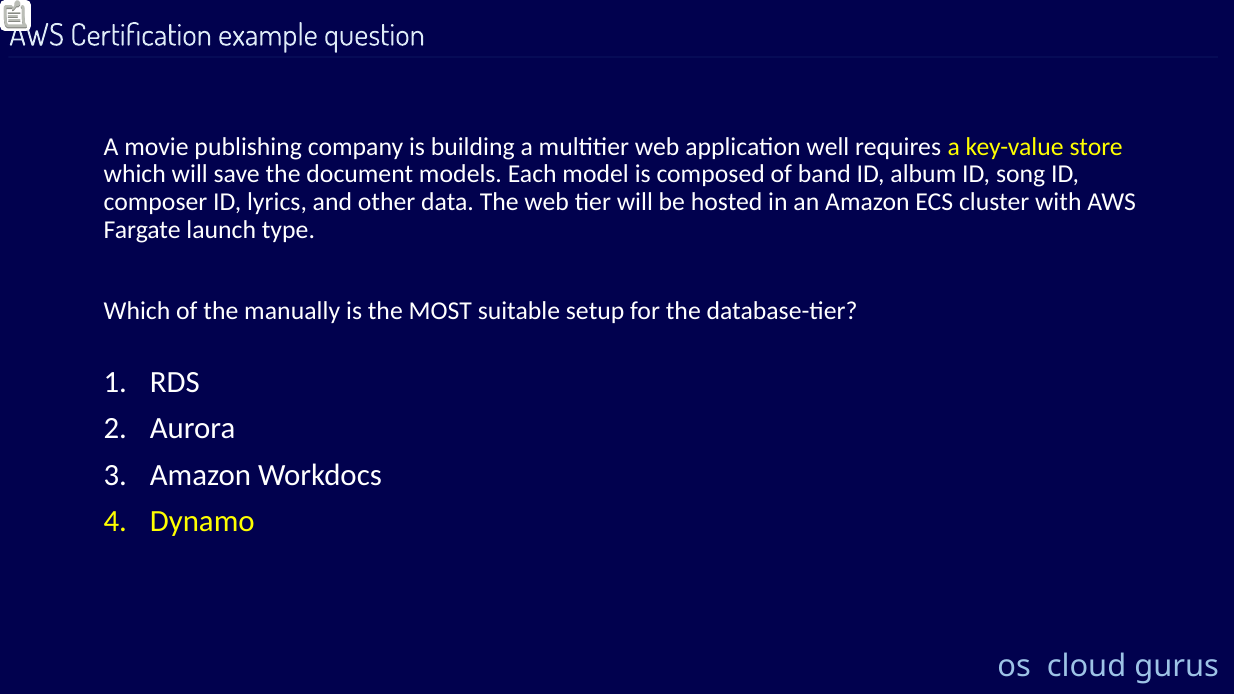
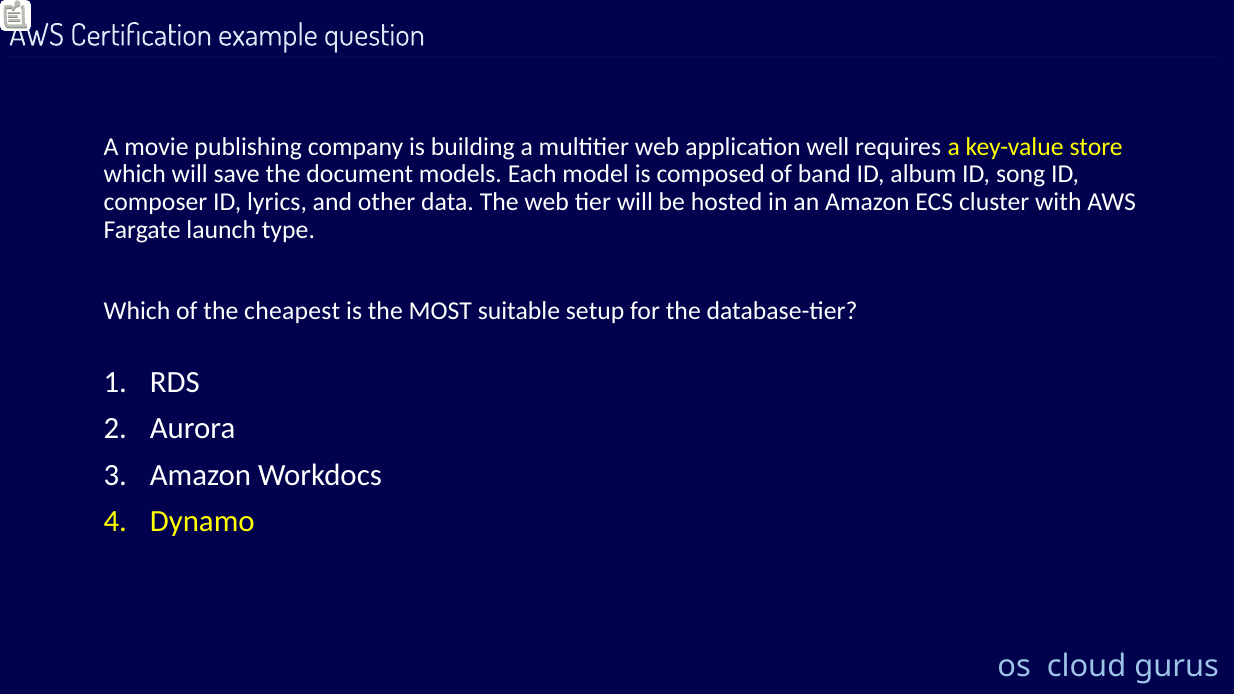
manually: manually -> cheapest (292, 311)
